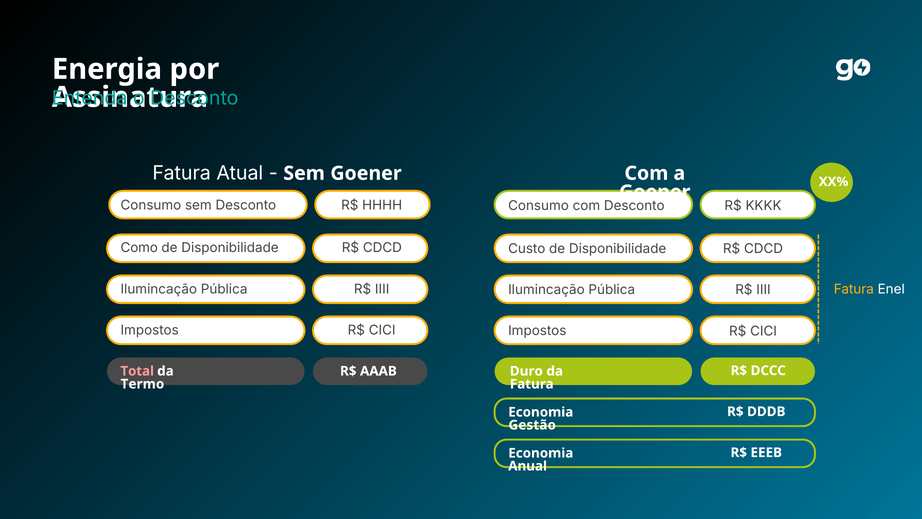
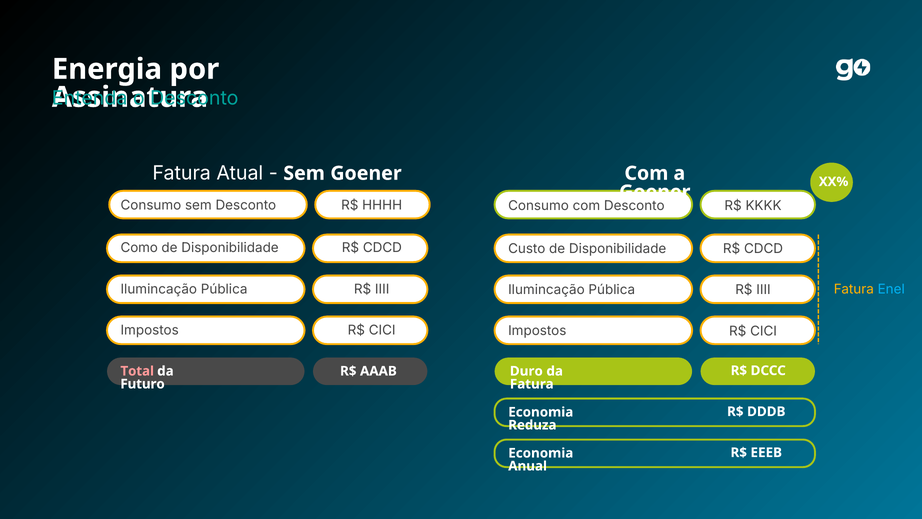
Enel colour: white -> light blue (891, 289)
Termo: Termo -> Futuro (143, 384)
Gestão: Gestão -> Reduza (532, 425)
